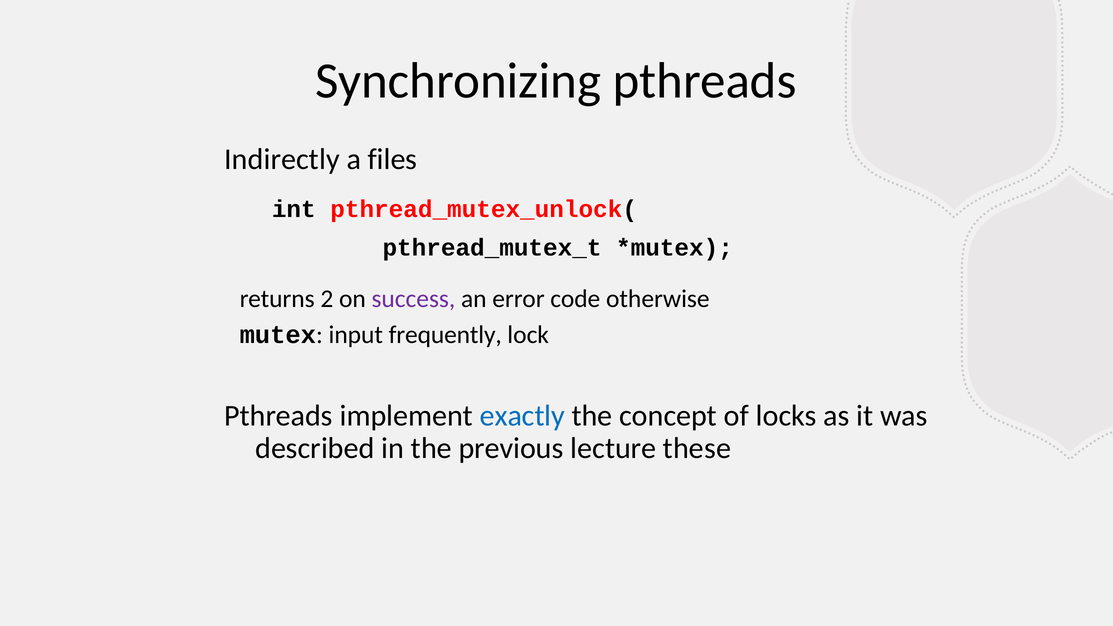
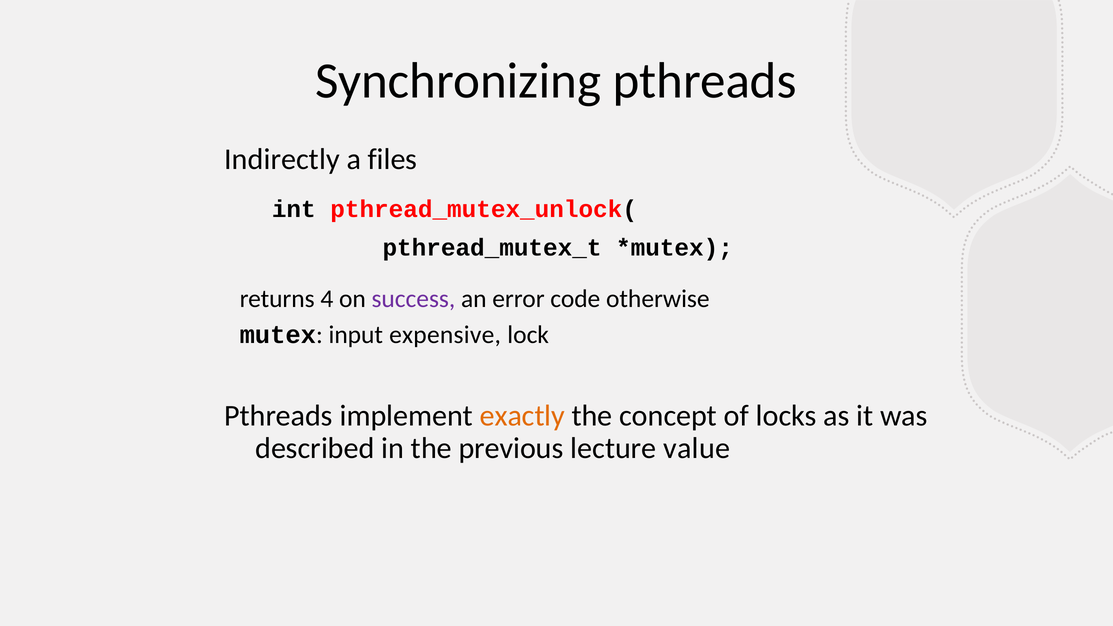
2: 2 -> 4 (327, 299)
frequently: frequently -> expensive (445, 335)
exactly colour: blue -> orange (522, 416)
these: these -> value (697, 448)
